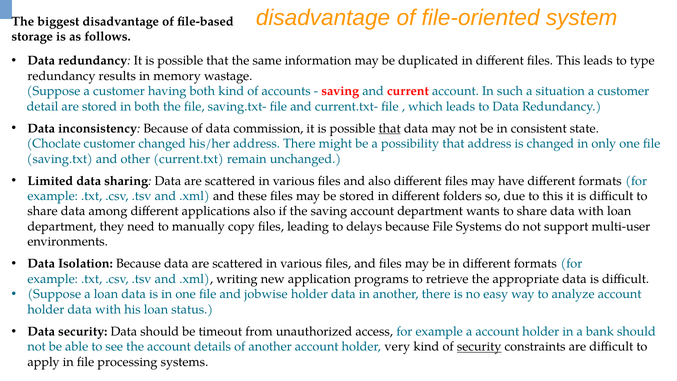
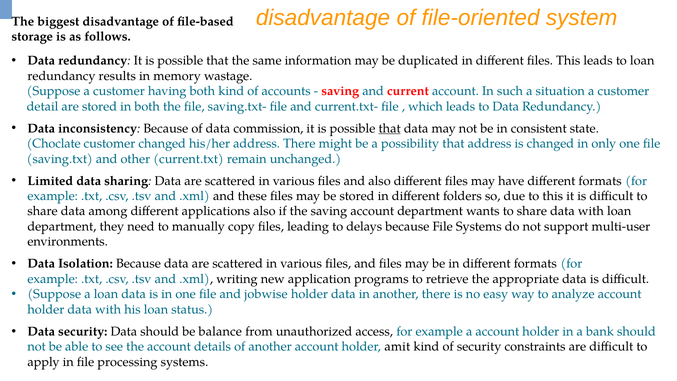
to type: type -> loan (642, 61)
timeout: timeout -> balance (220, 331)
very: very -> amit (397, 347)
security underline: present -> none (479, 347)
